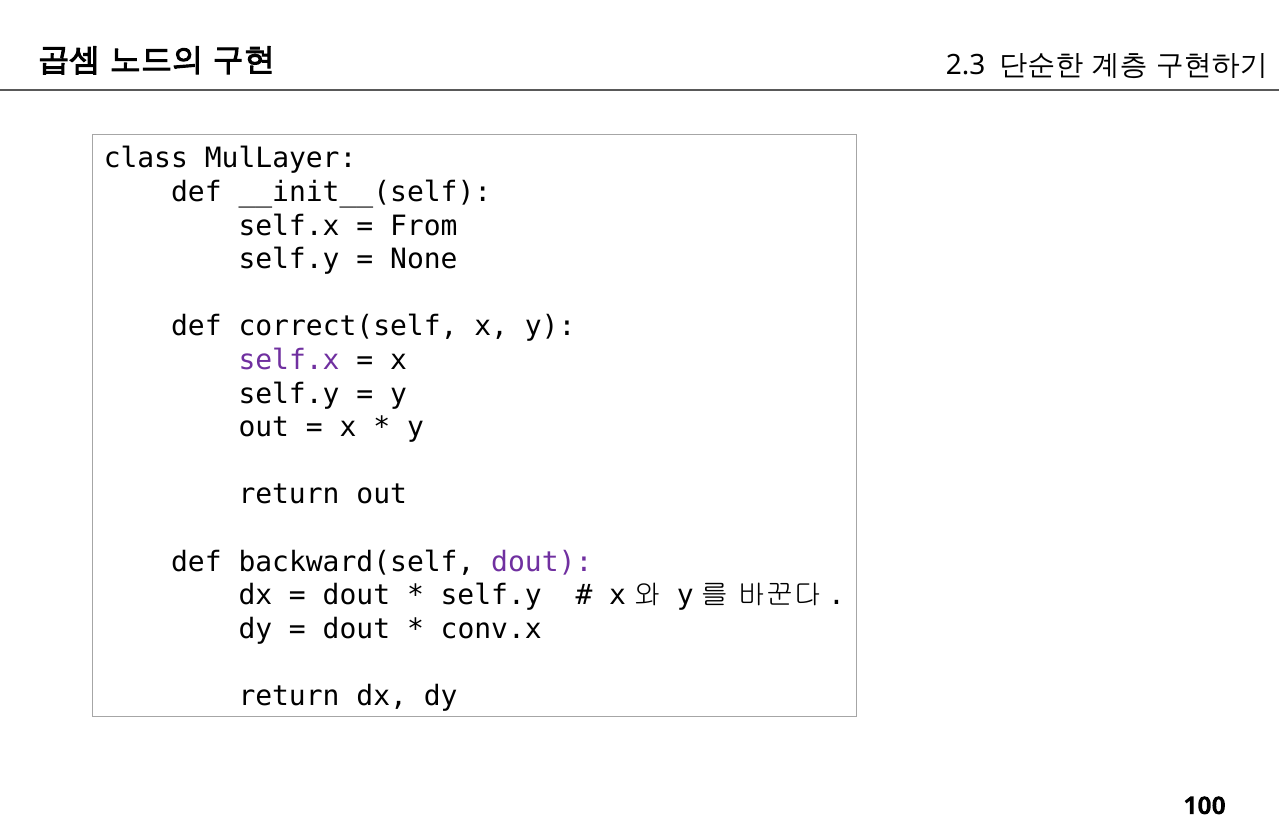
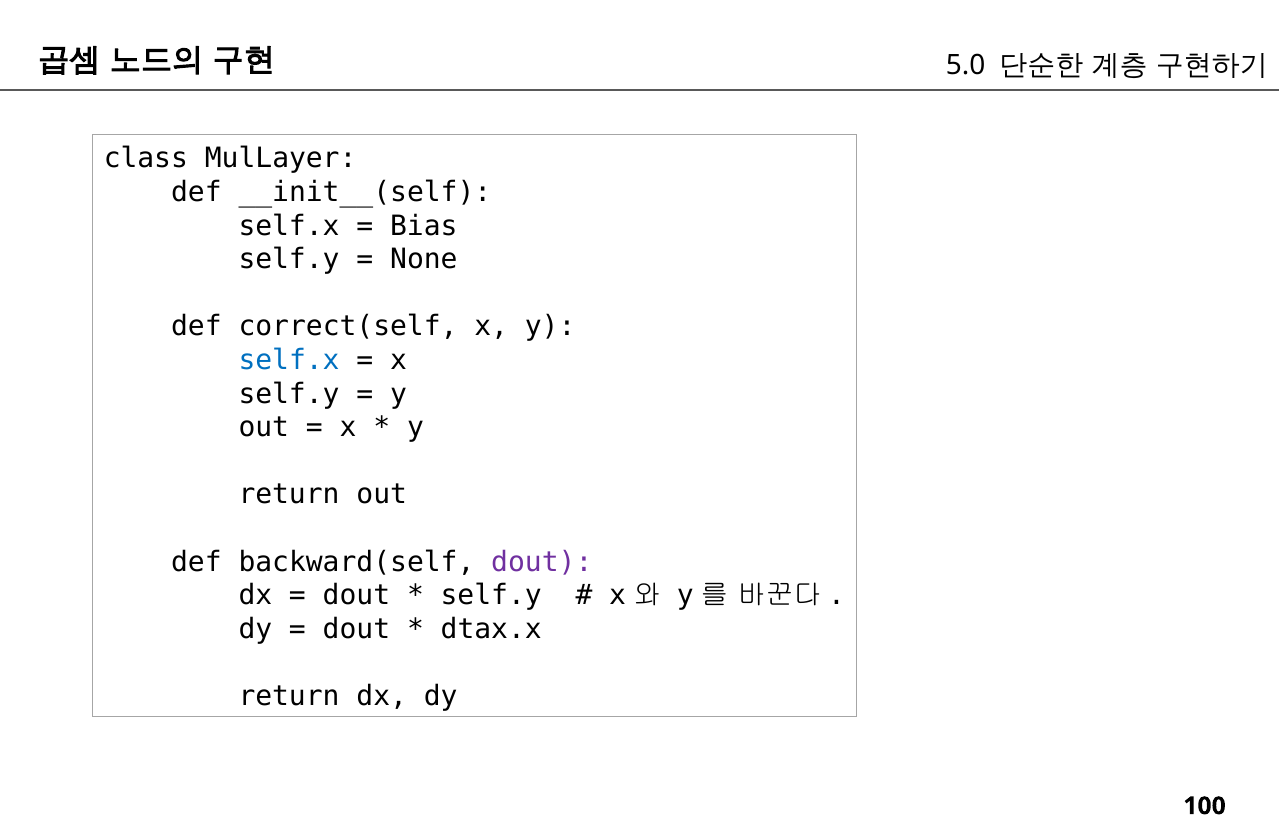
2.3: 2.3 -> 5.0 (966, 66)
From: From -> Bias (424, 226)
self.x colour: purple -> blue (289, 360)
conv.x: conv.x -> dtax.x (491, 629)
